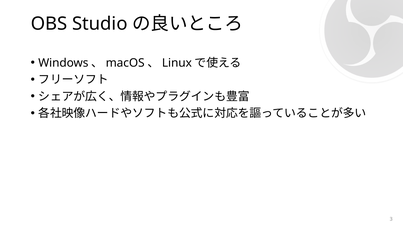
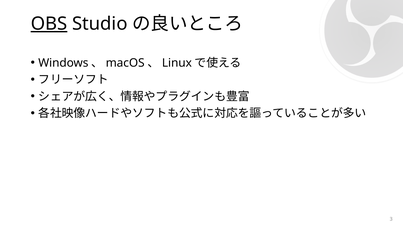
OBS underline: none -> present (49, 24)
